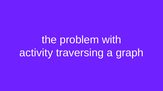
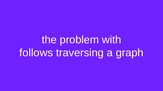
activity: activity -> follows (36, 53)
